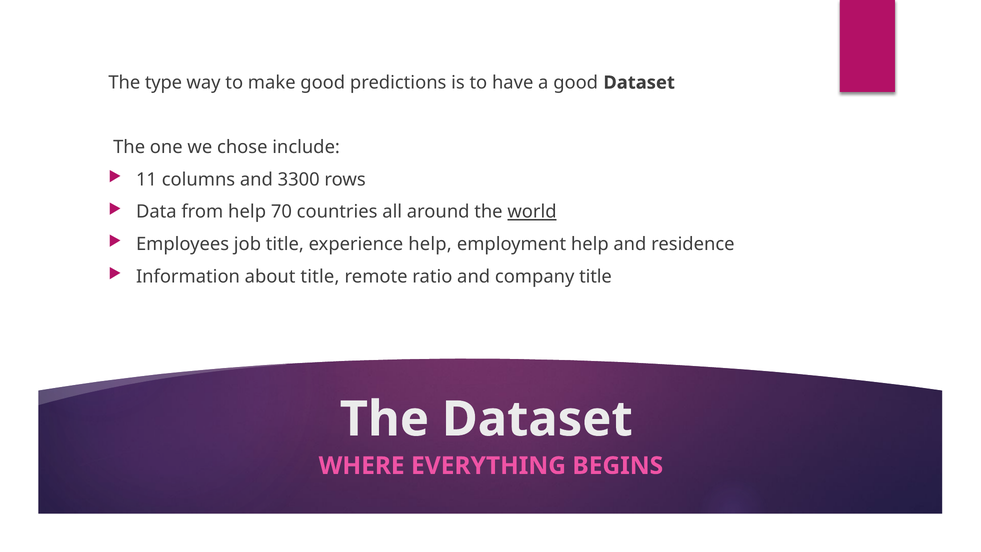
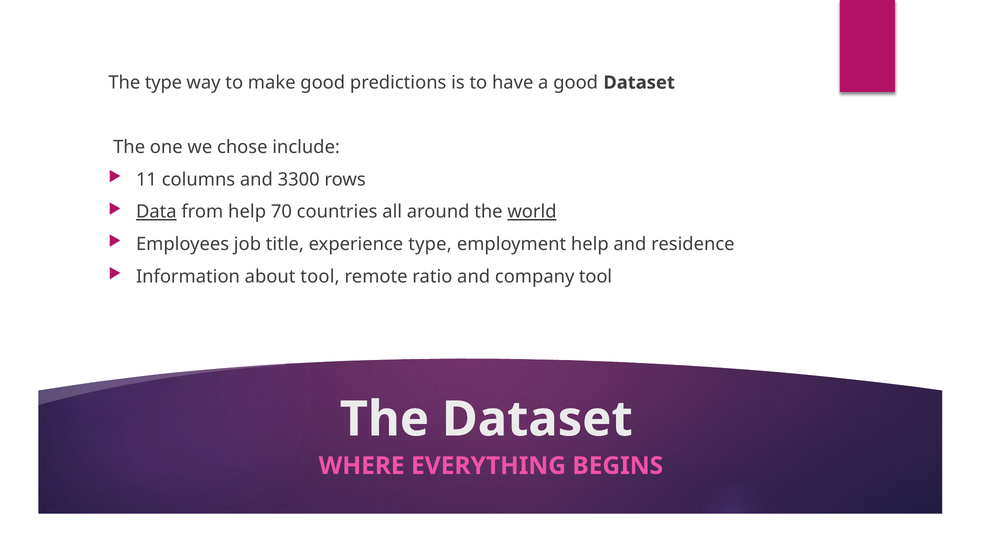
Data underline: none -> present (156, 212)
experience help: help -> type (430, 244)
about title: title -> tool (320, 276)
company title: title -> tool (596, 276)
